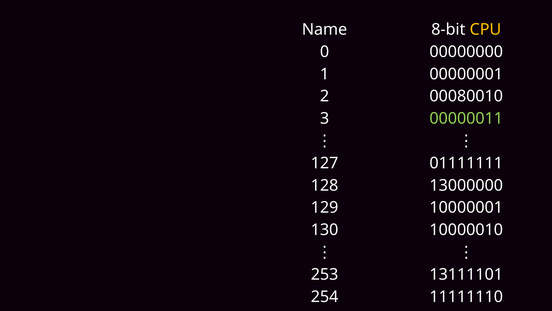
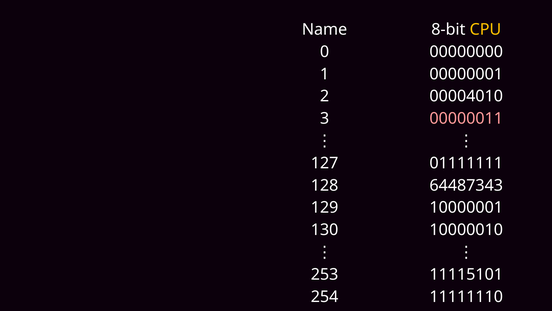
00080010: 00080010 -> 00004010 (466, 96)
00000011 colour: light green -> pink (466, 118)
13000000: 13000000 -> 64487343 (466, 185)
13111101: 13111101 -> 11115101 (466, 274)
